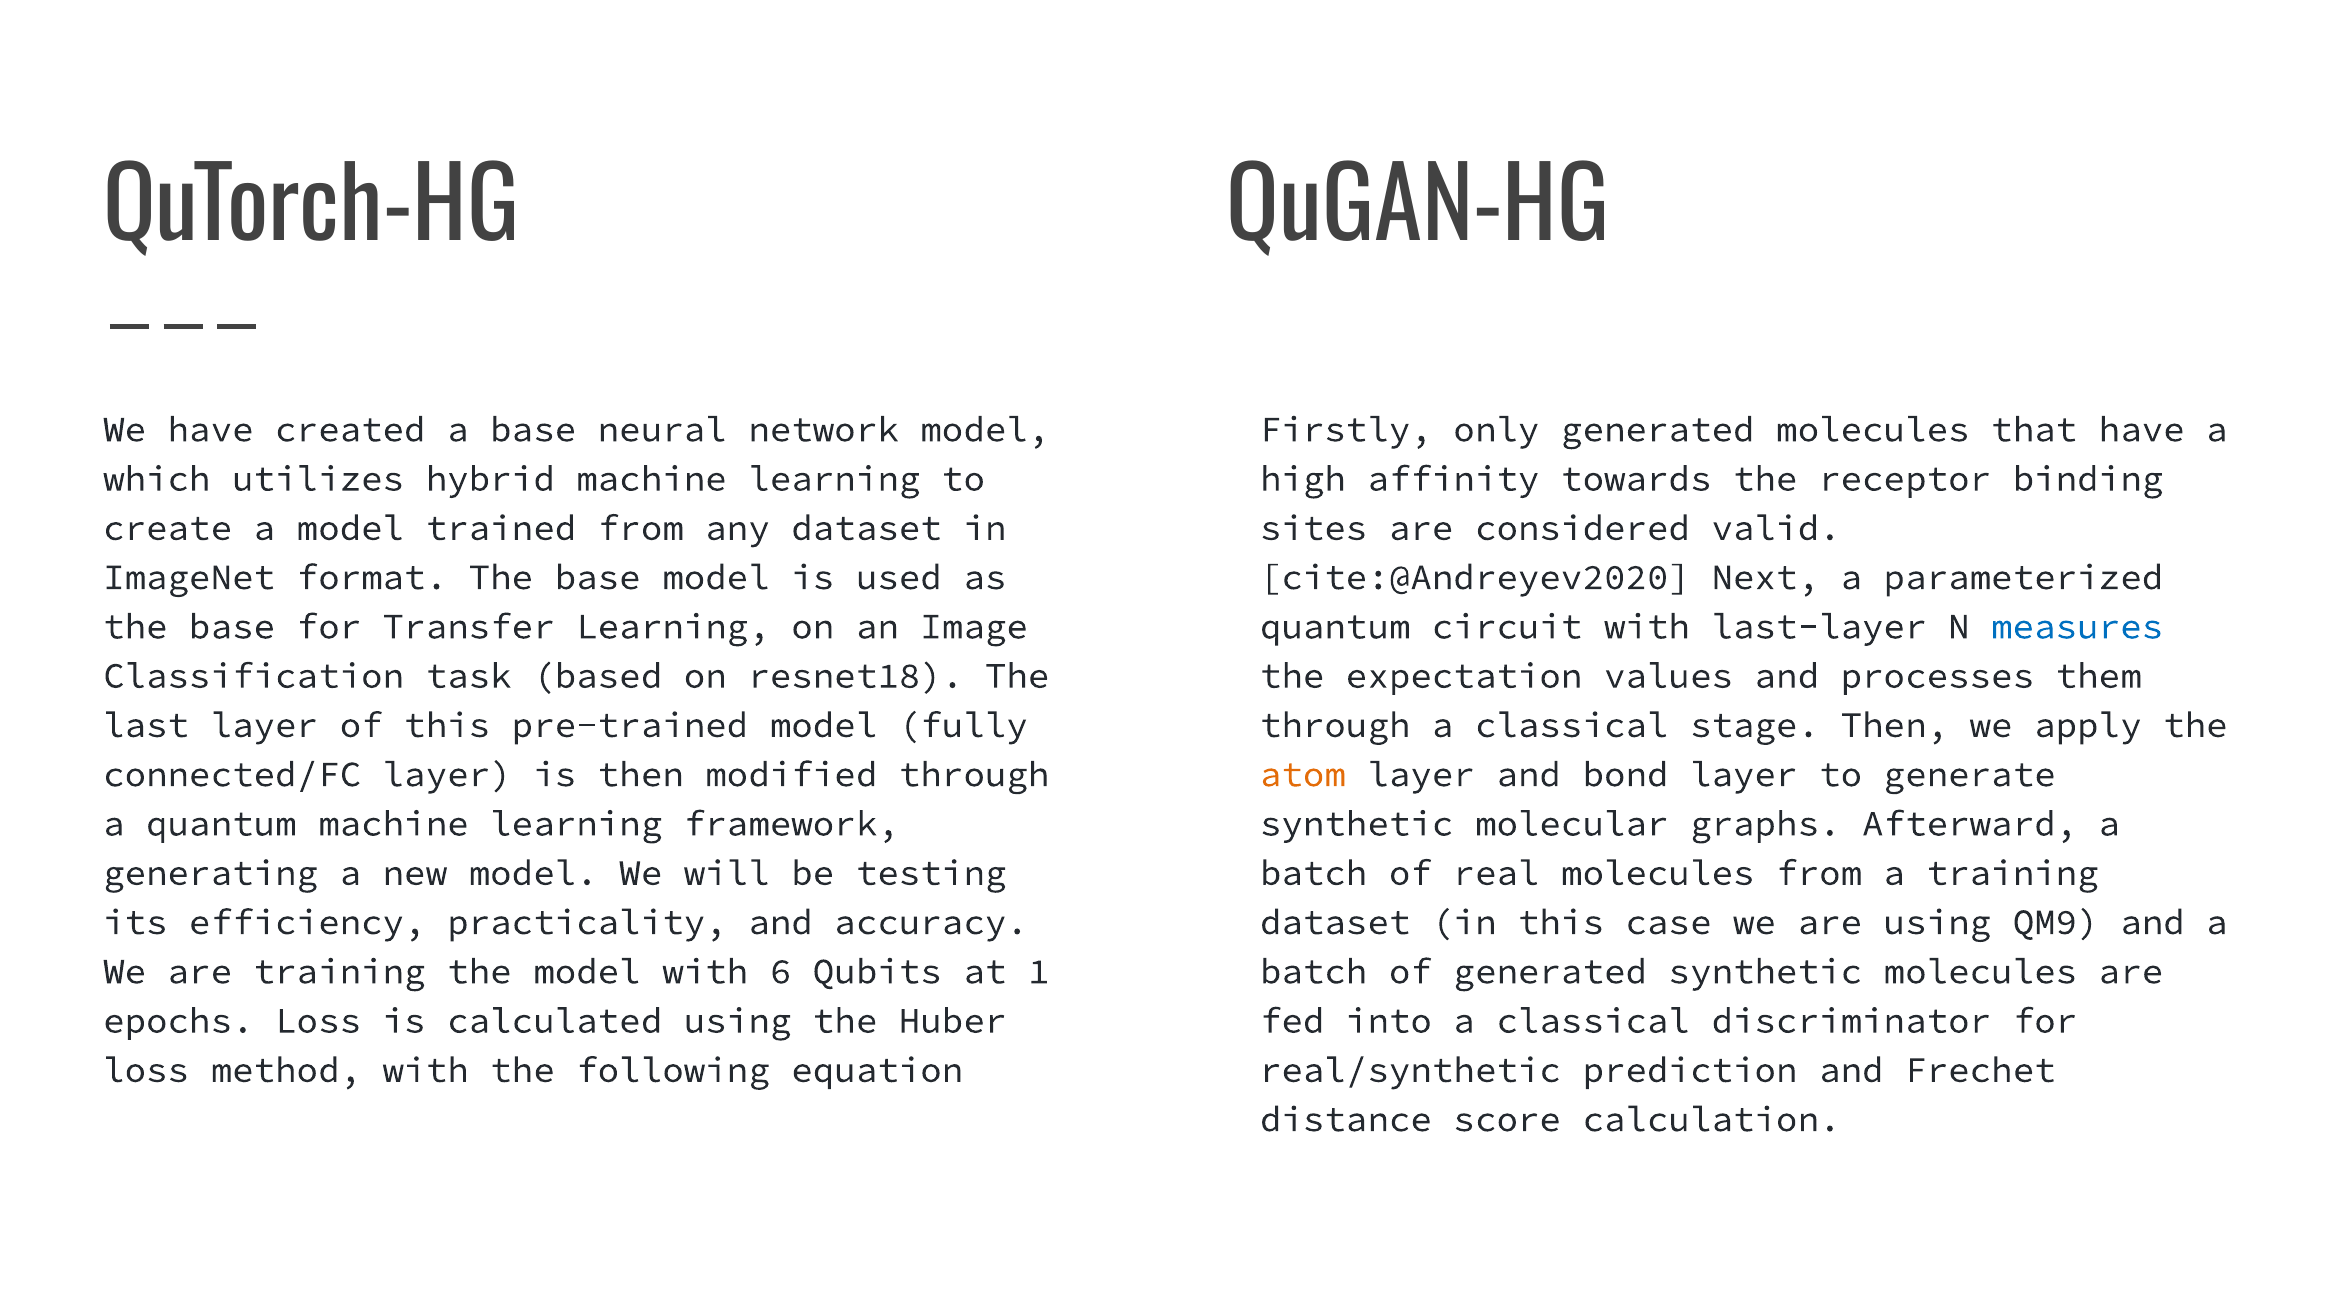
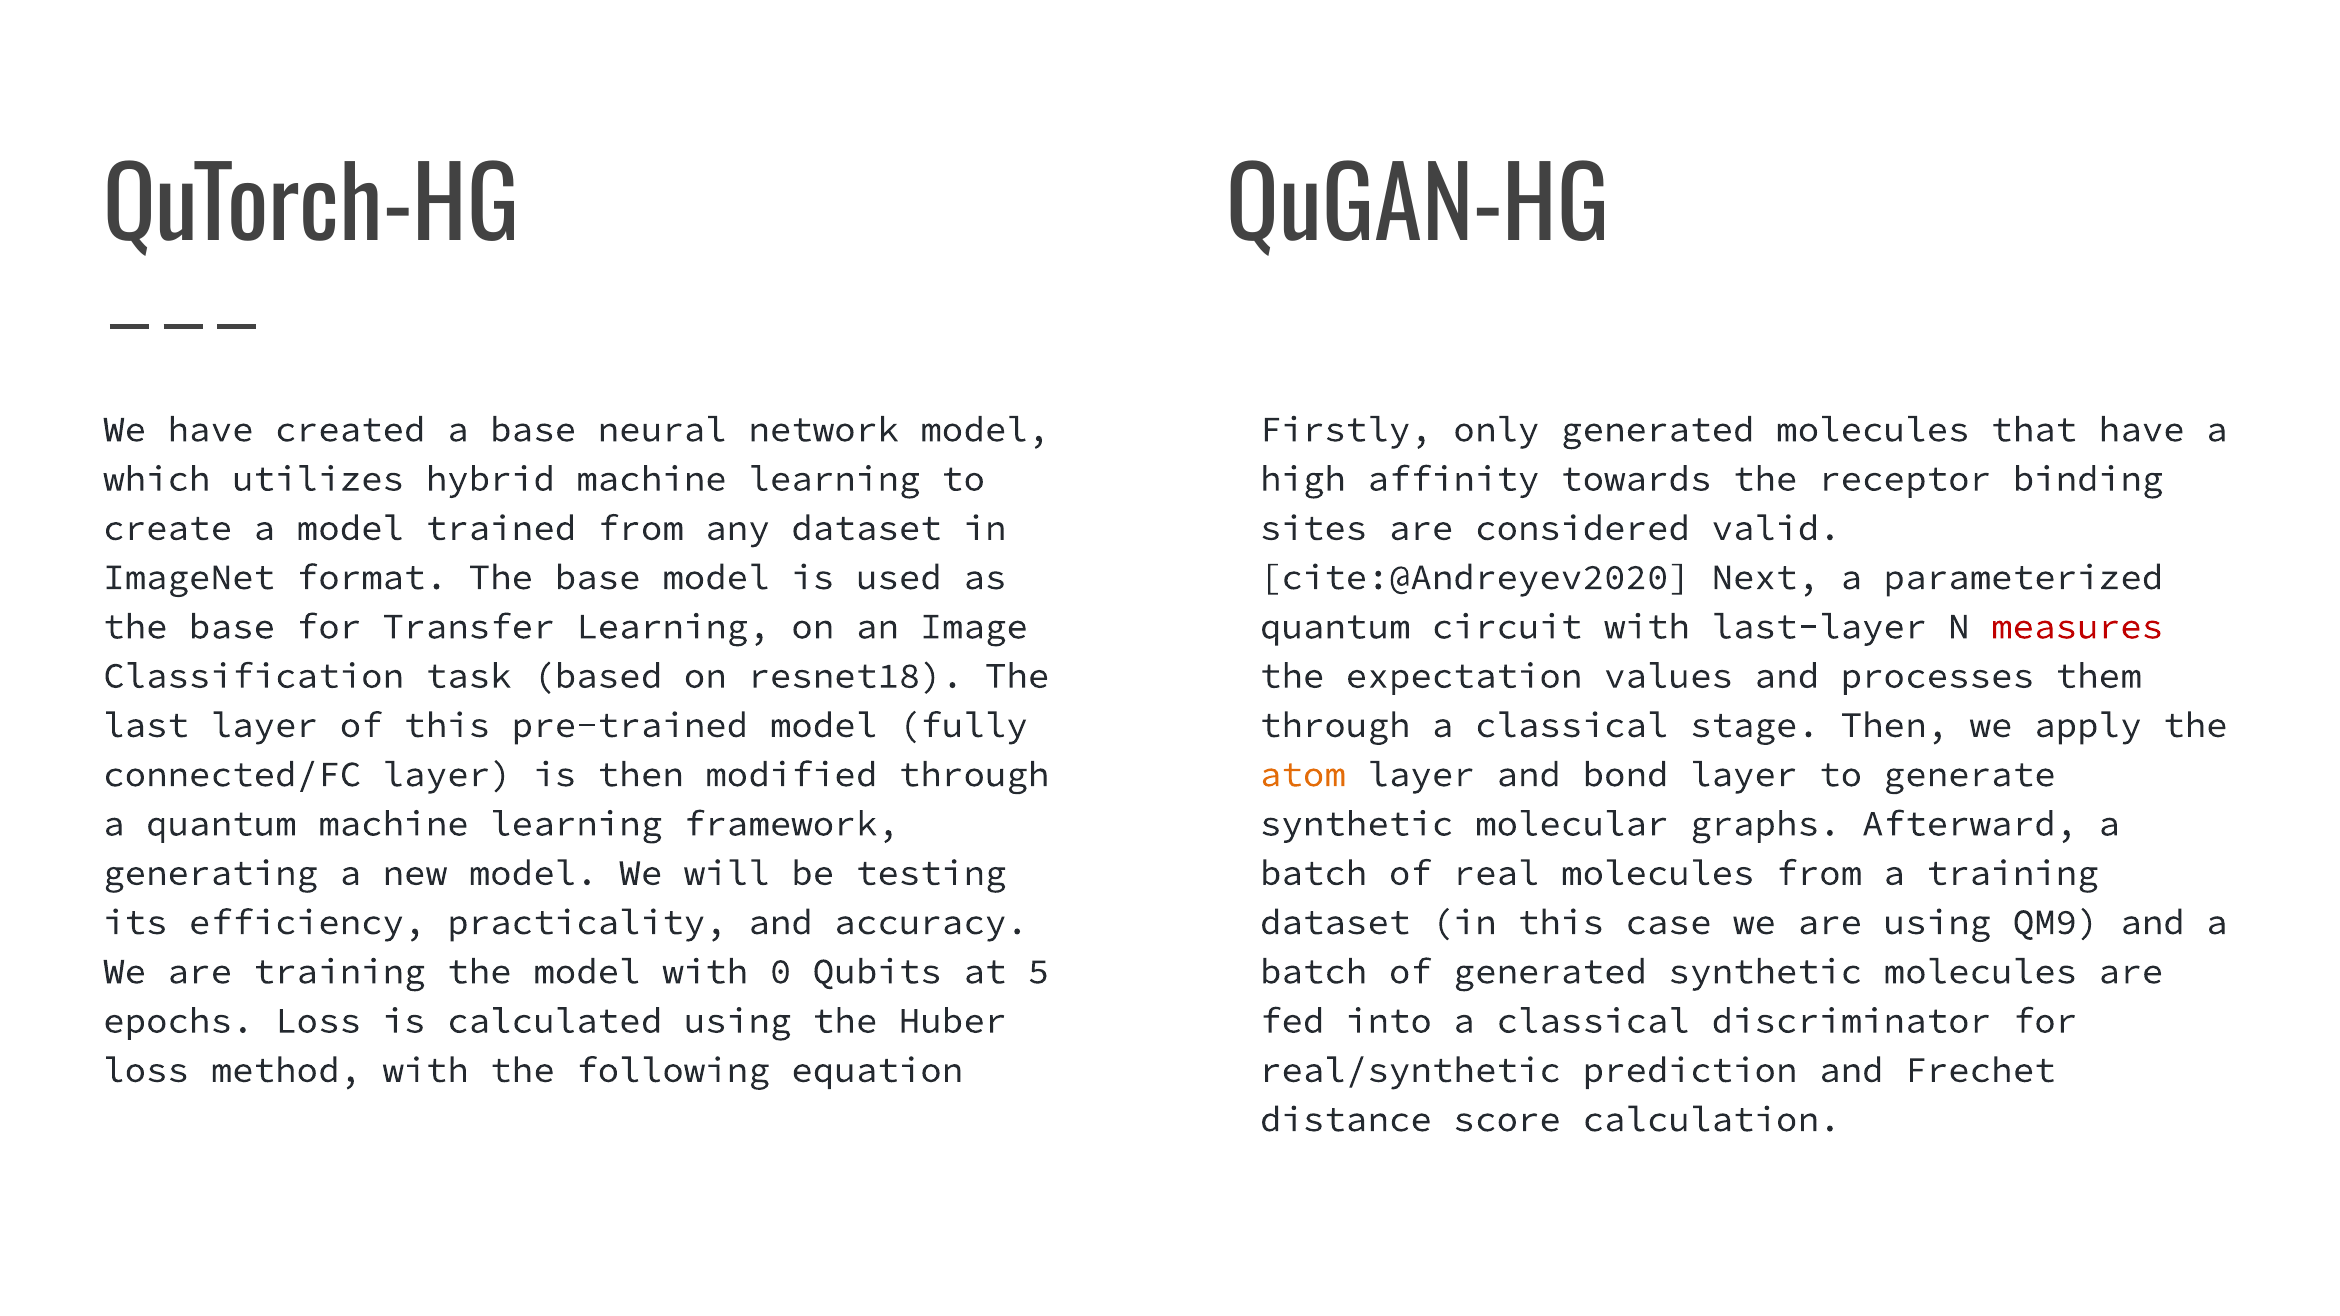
measures colour: blue -> red (2077, 627)
6: 6 -> 0 (781, 972)
1: 1 -> 5 (1039, 972)
